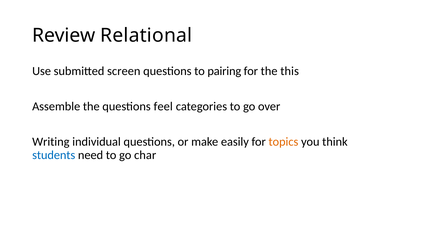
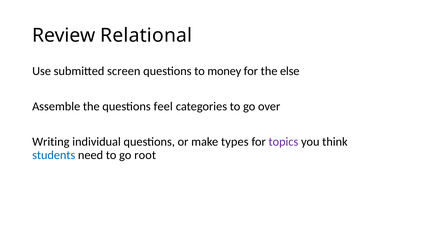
pairing: pairing -> money (224, 71)
this: this -> else (290, 71)
easily: easily -> types (235, 142)
topics colour: orange -> purple (283, 142)
char: char -> root (145, 155)
